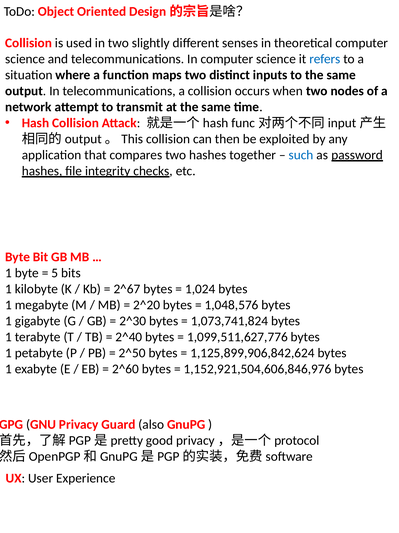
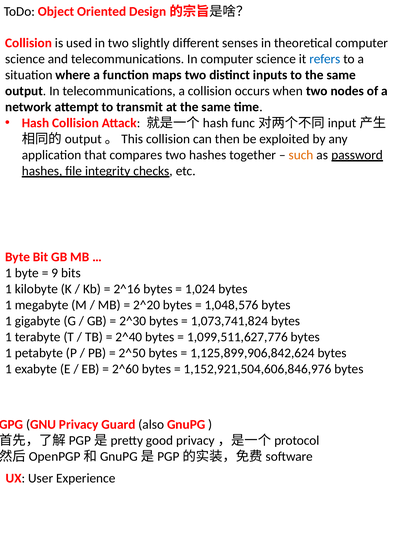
such colour: blue -> orange (301, 155)
5: 5 -> 9 (55, 273)
2^67: 2^67 -> 2^16 (127, 288)
